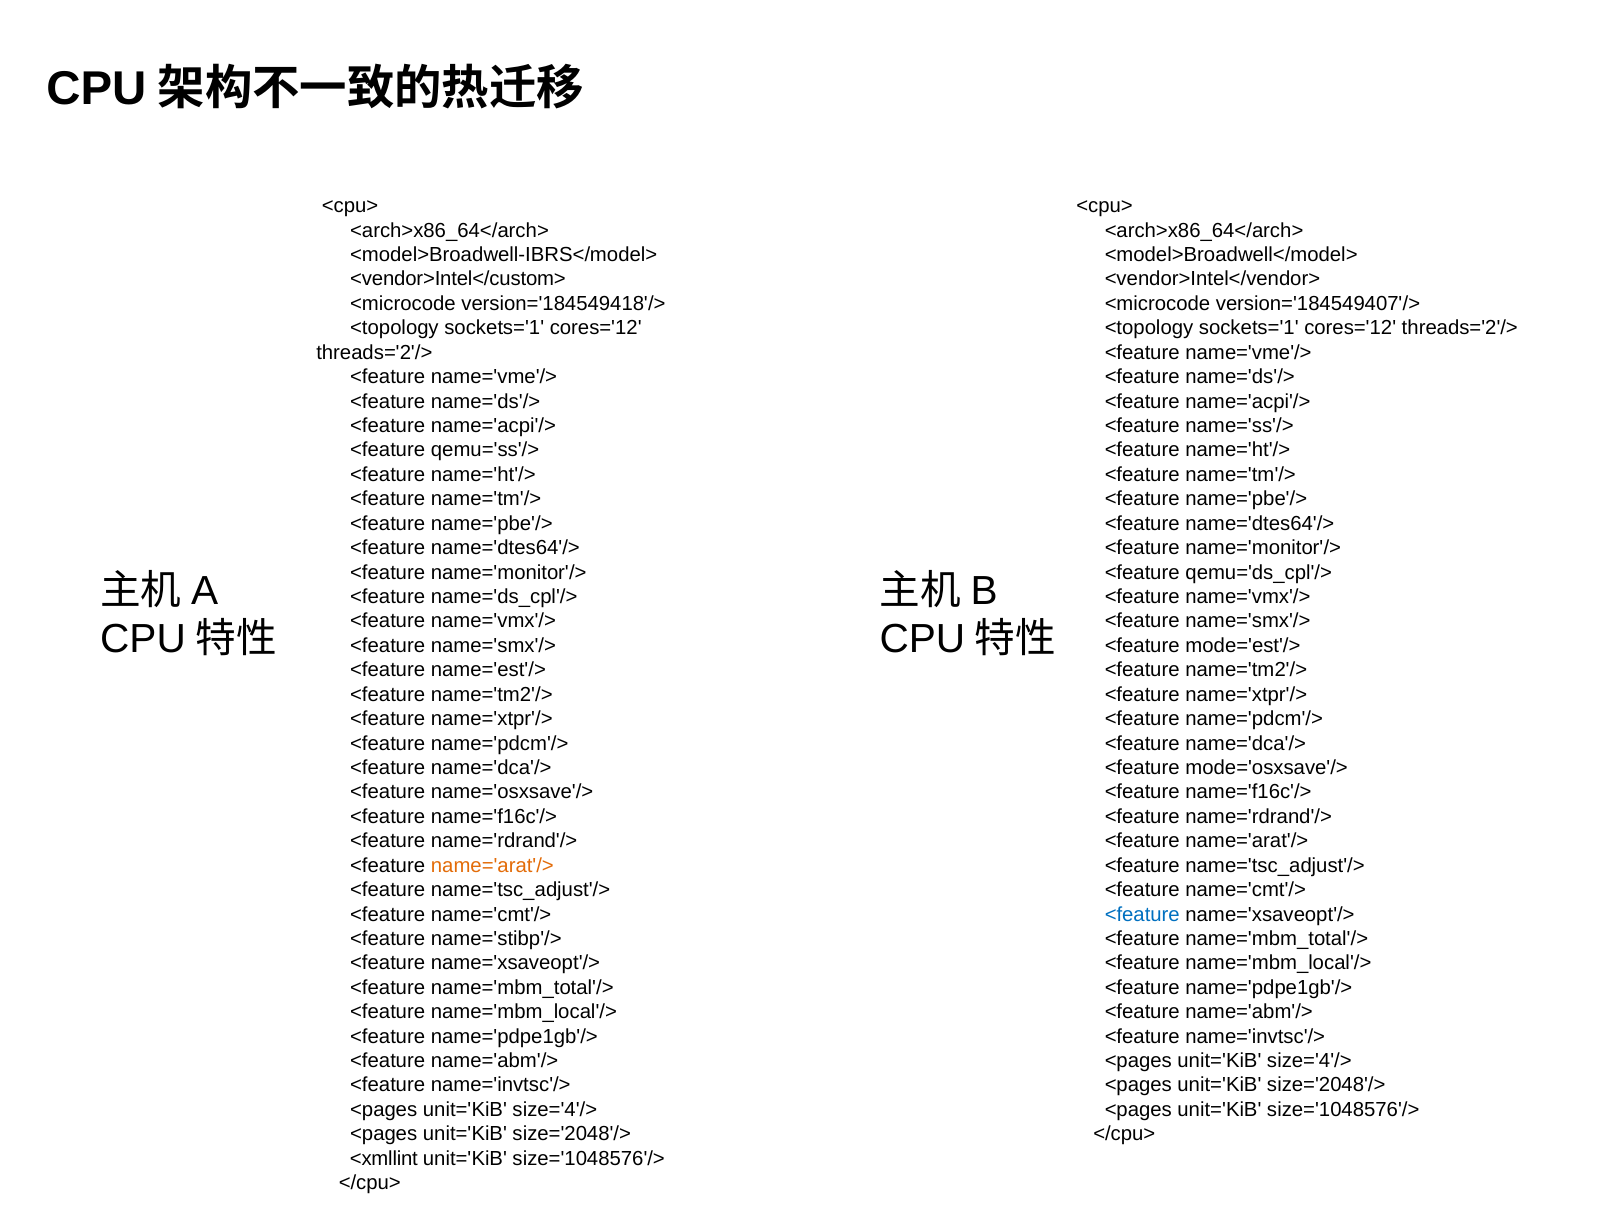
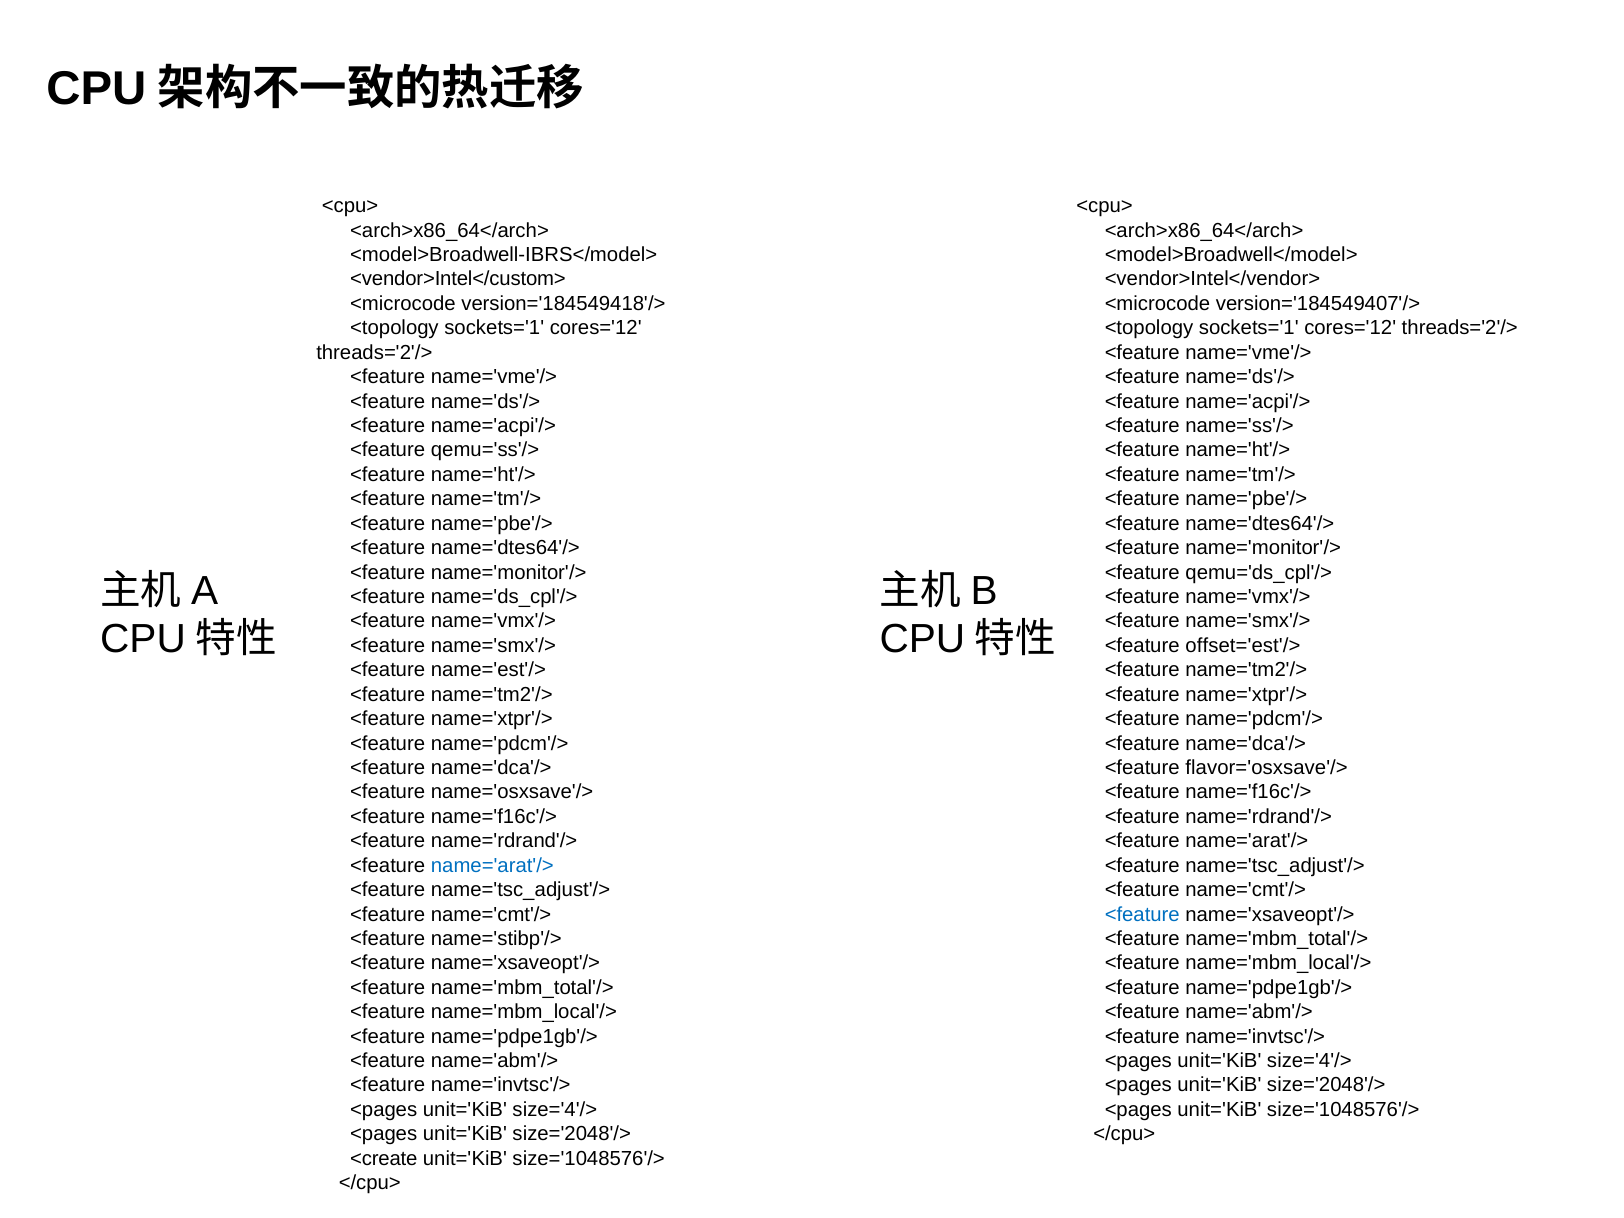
mode='est'/>: mode='est'/> -> offset='est'/> (1243, 646)
mode='osxsave'/>: mode='osxsave'/> -> flavor='osxsave'/> (1267, 768)
name='arat'/> colour: orange -> blue (492, 865)
<xmllint: <xmllint -> <create (384, 1159)
